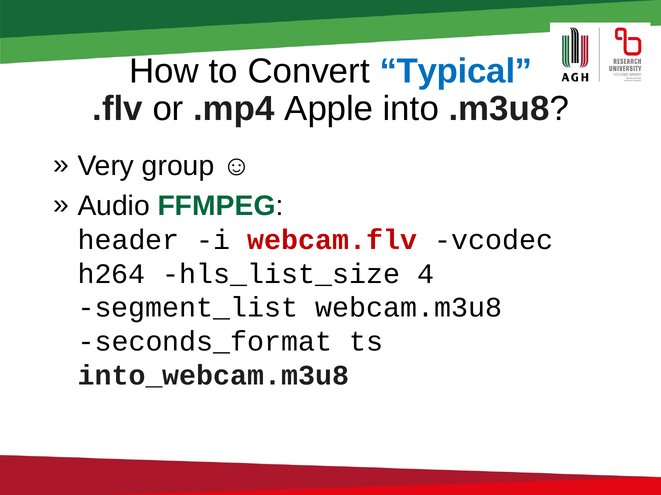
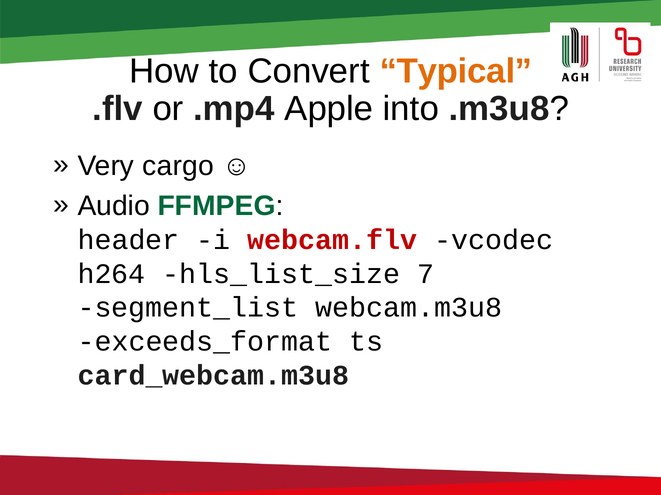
Typical colour: blue -> orange (456, 71)
group: group -> cargo (178, 166)
4: 4 -> 7 (426, 274)
seconds_format: seconds_format -> exceeds_format (205, 342)
into_webcam.m3u8: into_webcam.m3u8 -> card_webcam.m3u8 (213, 376)
